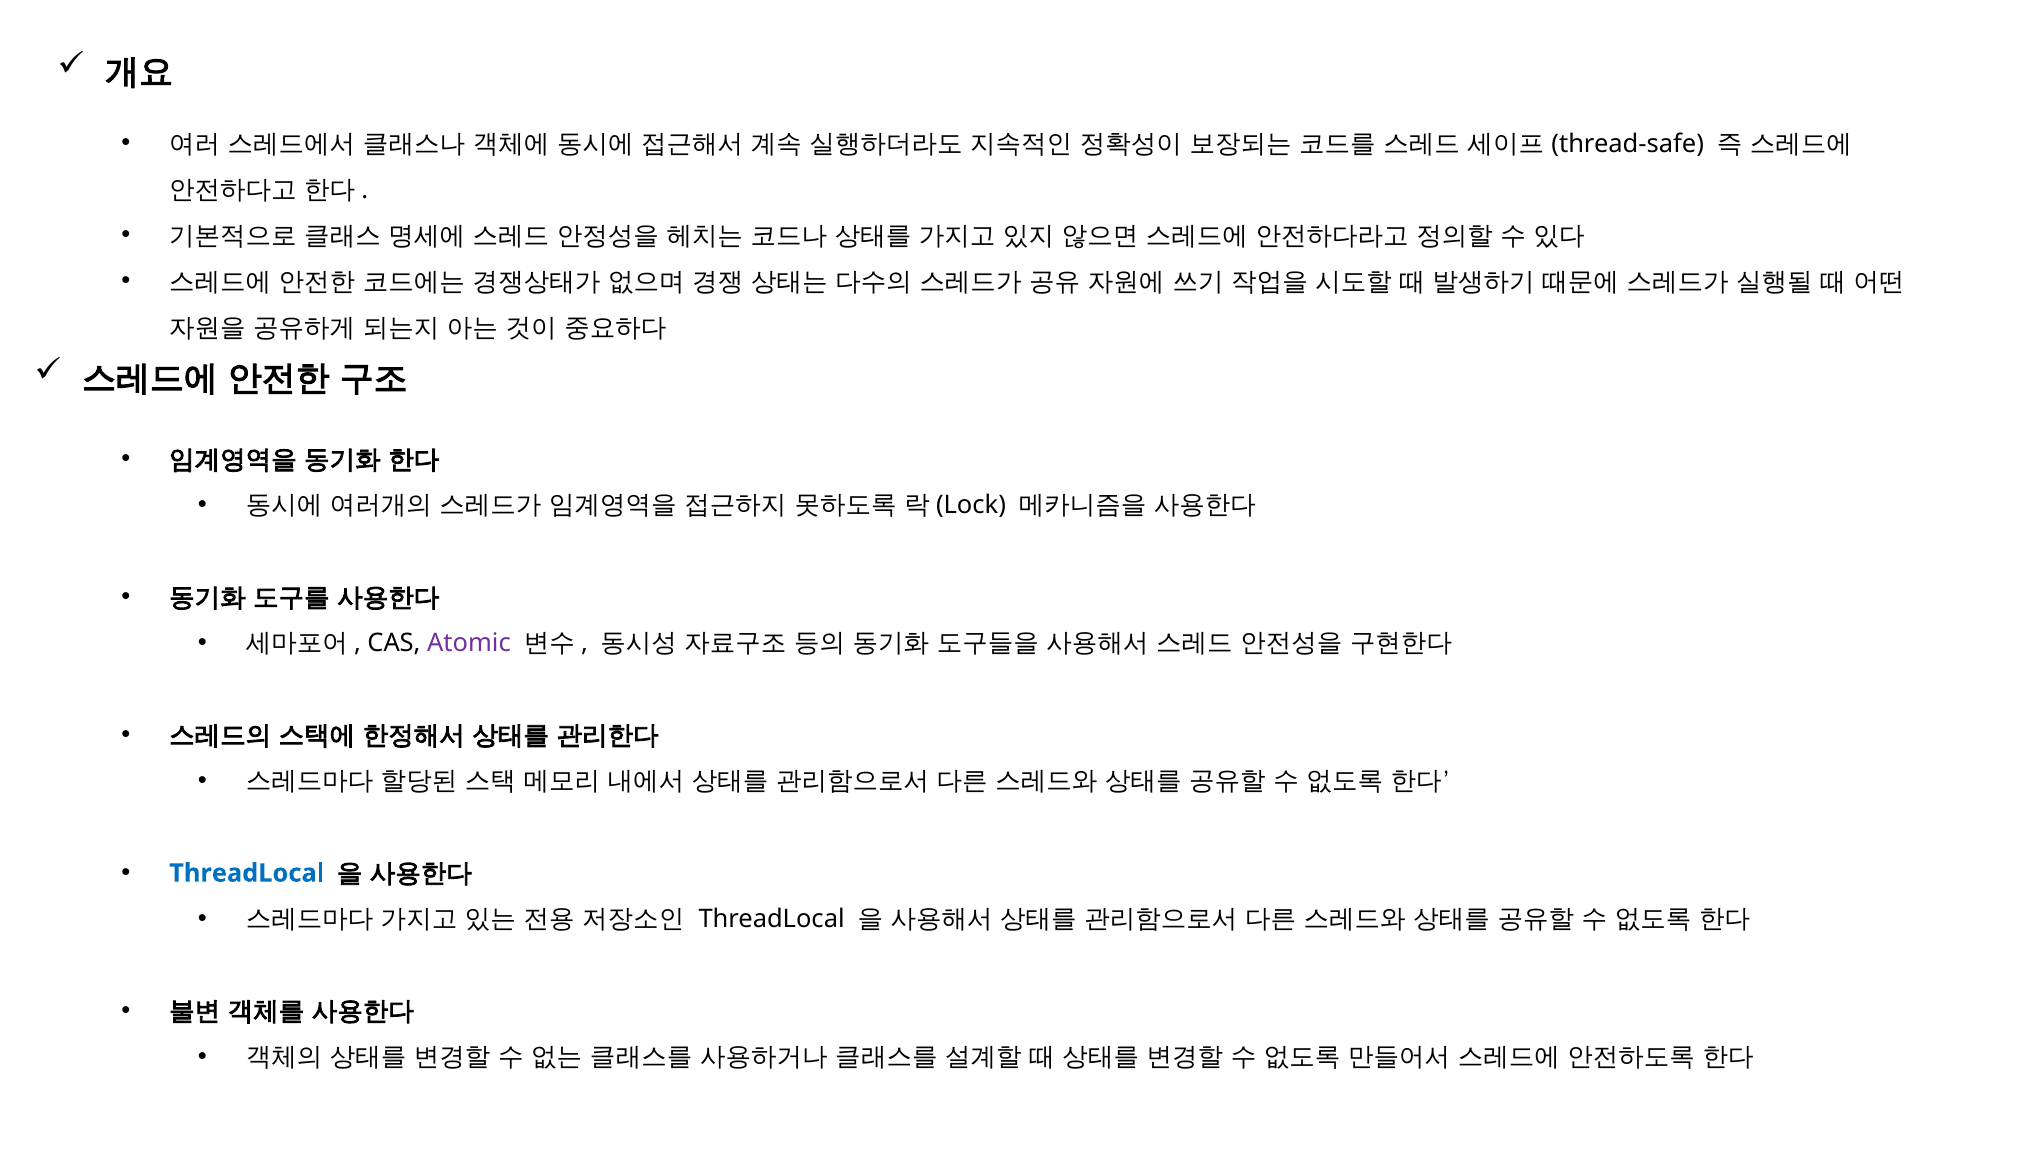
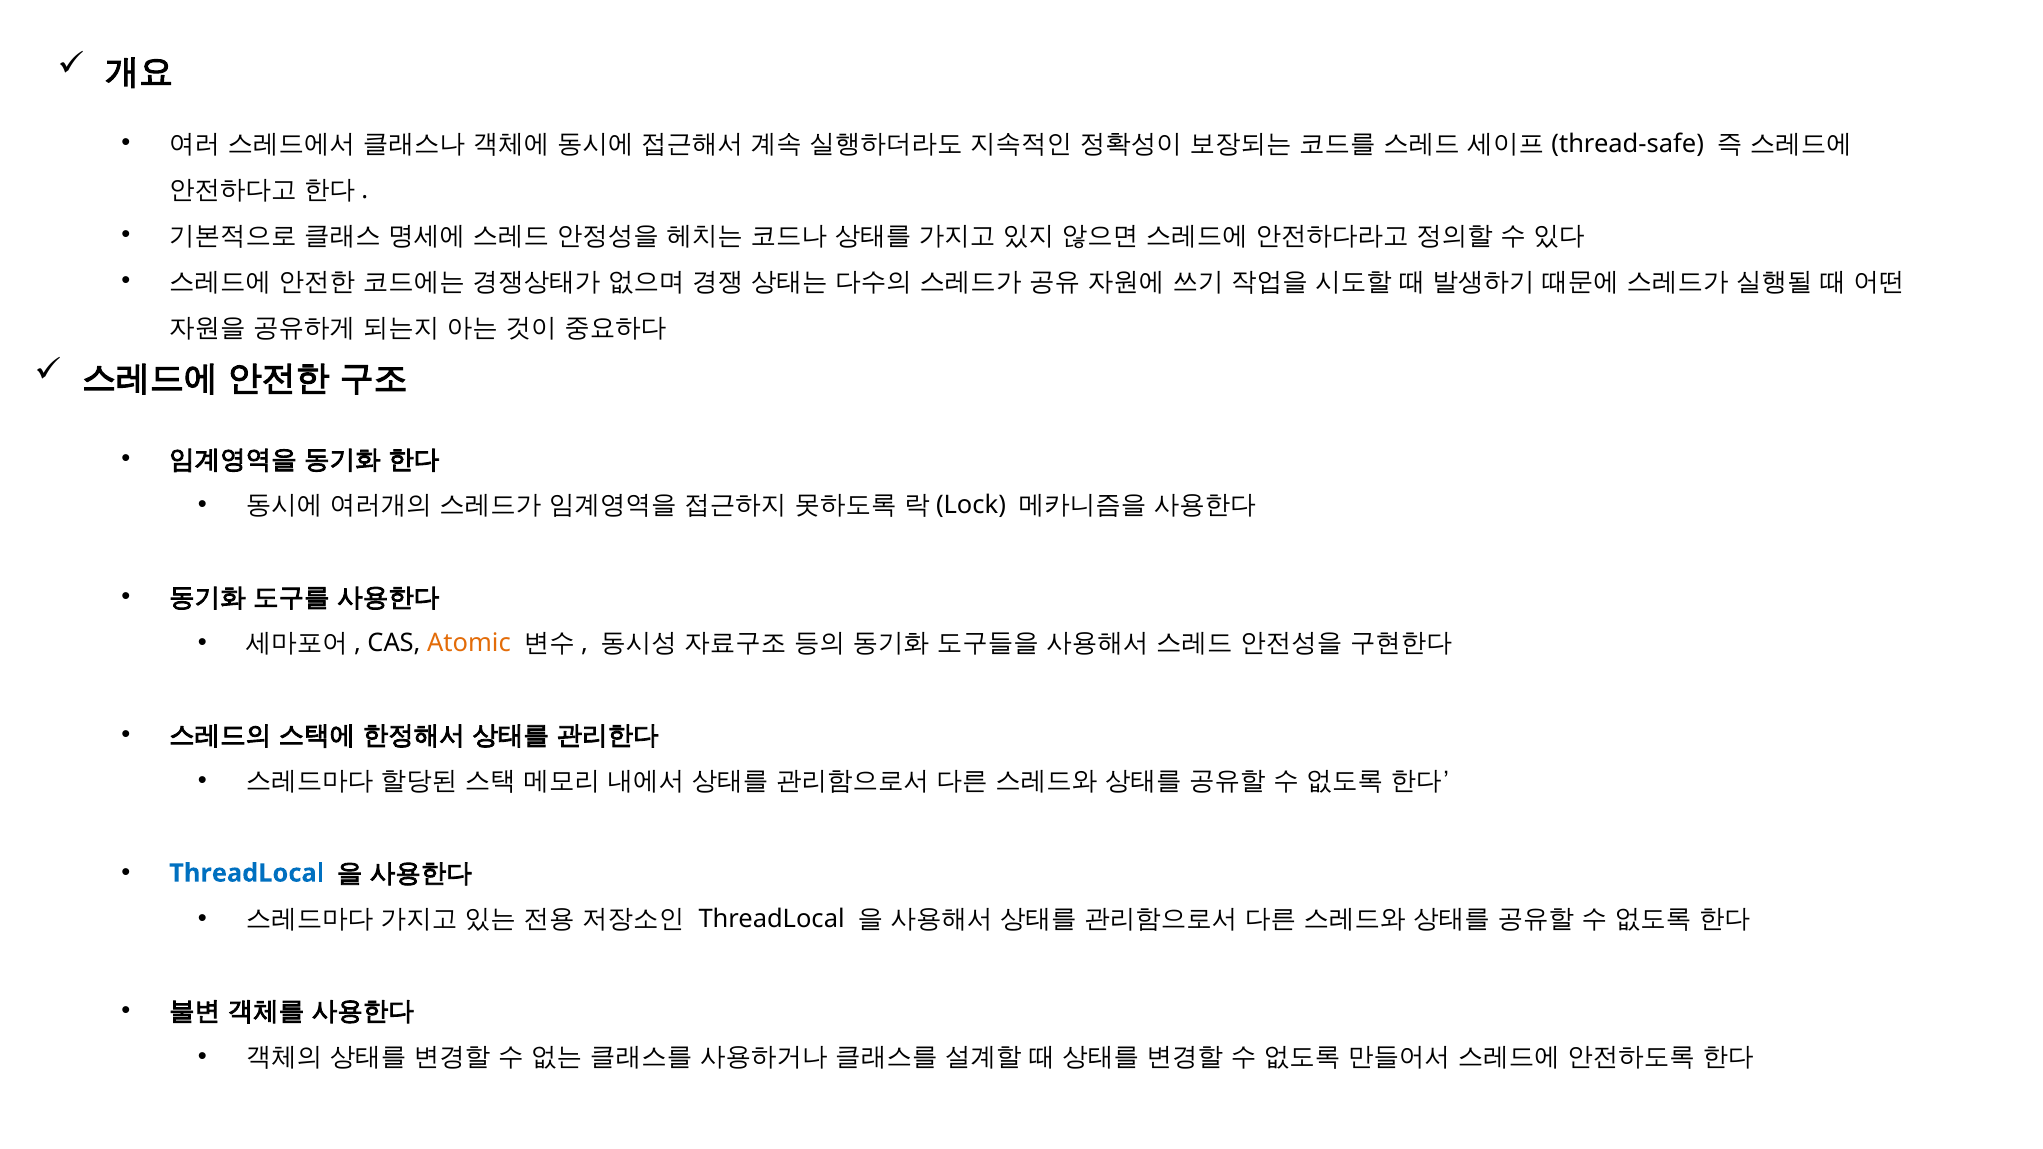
Atomic colour: purple -> orange (469, 644)
